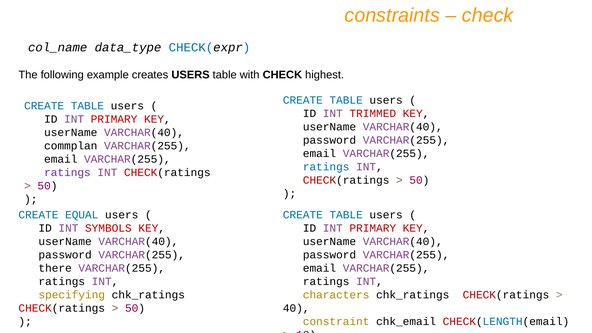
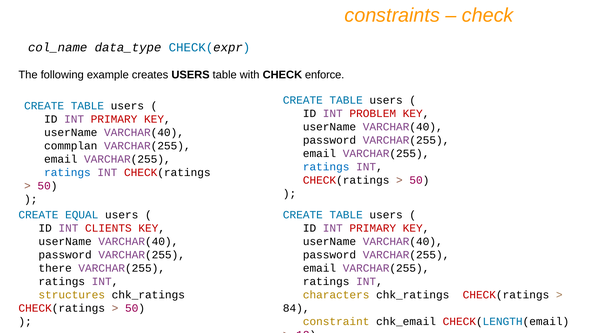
highest: highest -> enforce (325, 75)
TRIMMED: TRIMMED -> PROBLEM (373, 114)
ratings colour: purple -> blue (67, 172)
SYMBOLS: SYMBOLS -> CLIENTS (108, 228)
specifying: specifying -> structures (72, 295)
40: 40 -> 84 (296, 308)
